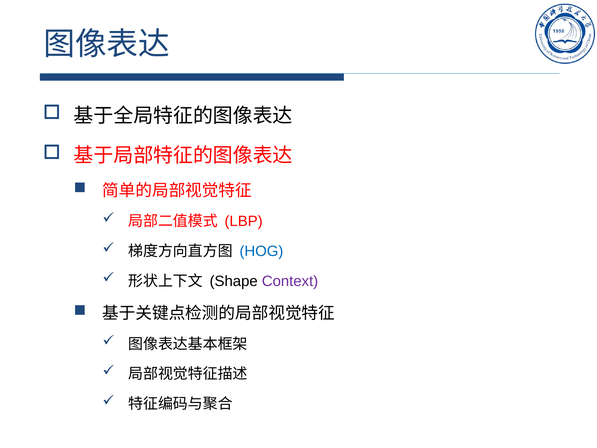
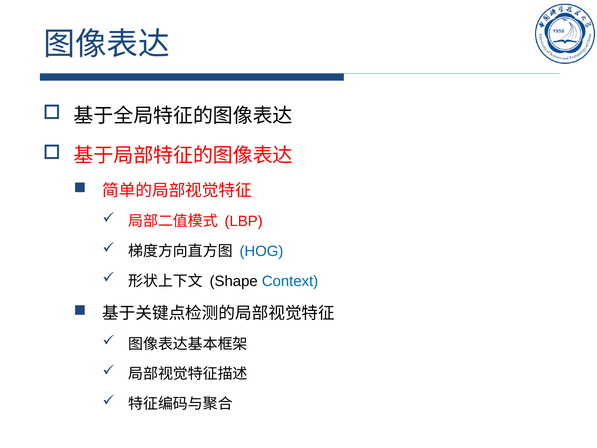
Context colour: purple -> blue (290, 281)
